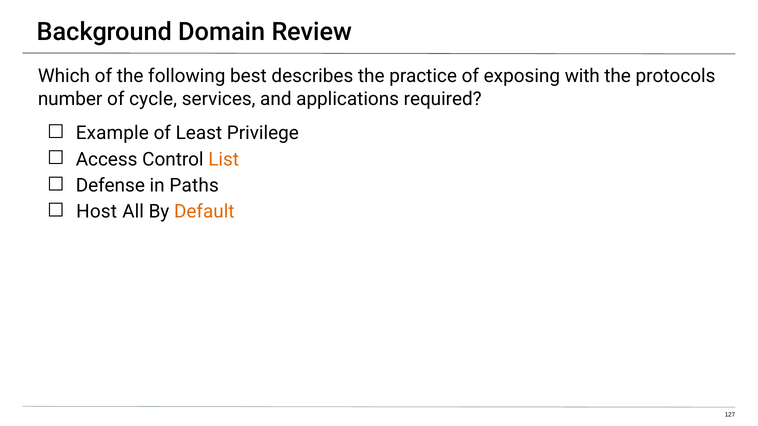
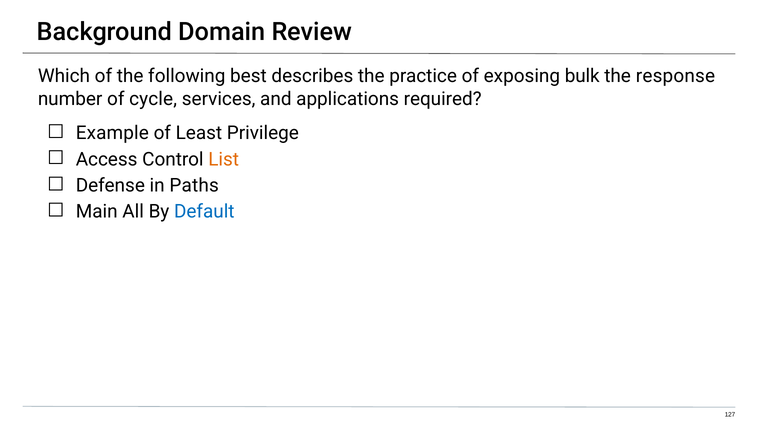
with: with -> bulk (582, 76)
protocols: protocols -> response (675, 76)
Host: Host -> Main (97, 212)
Default colour: orange -> blue (204, 212)
